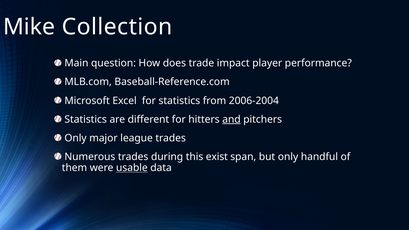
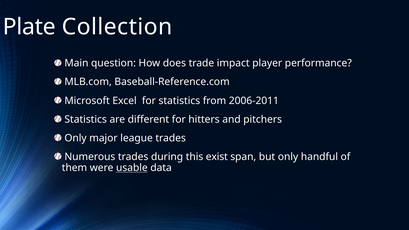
Mike: Mike -> Plate (29, 27)
2006-2004: 2006-2004 -> 2006-2011 (254, 101)
and underline: present -> none (231, 119)
